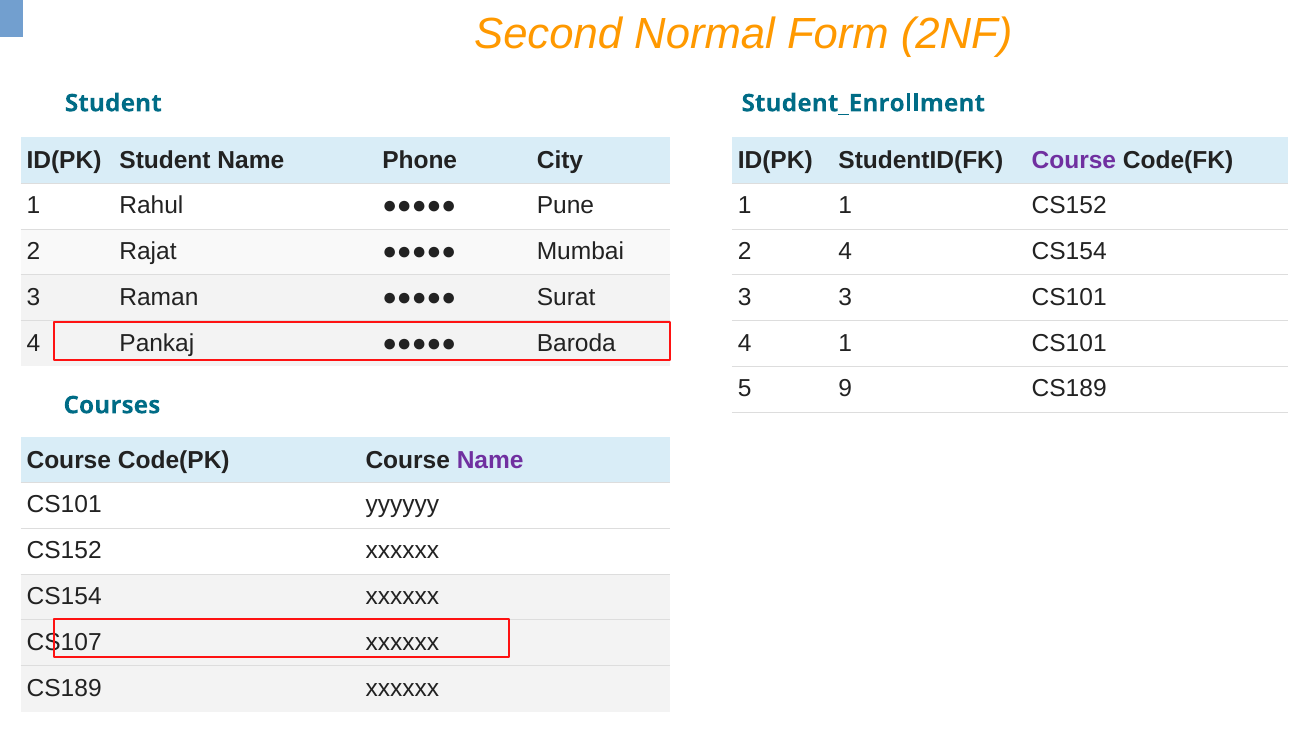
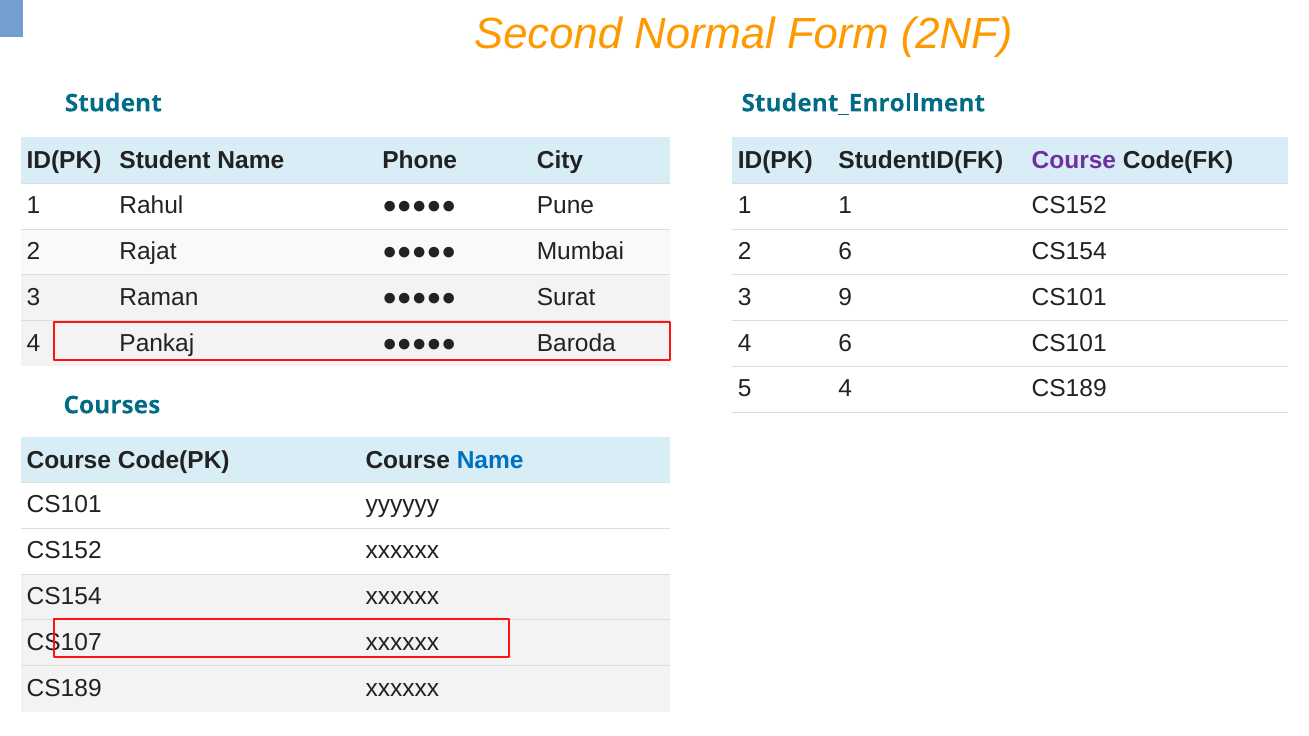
2 4: 4 -> 6 (845, 251)
3 3: 3 -> 9 (845, 297)
4 1: 1 -> 6 (845, 343)
5 9: 9 -> 4 (845, 389)
Name colour: purple -> blue (490, 460)
